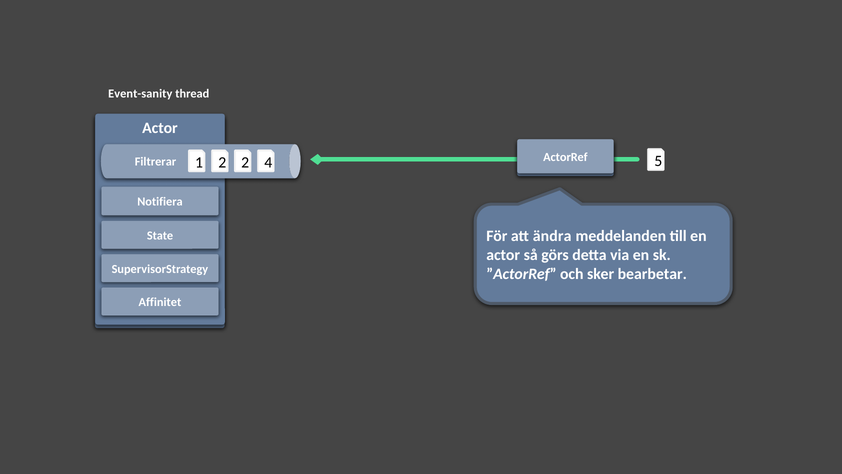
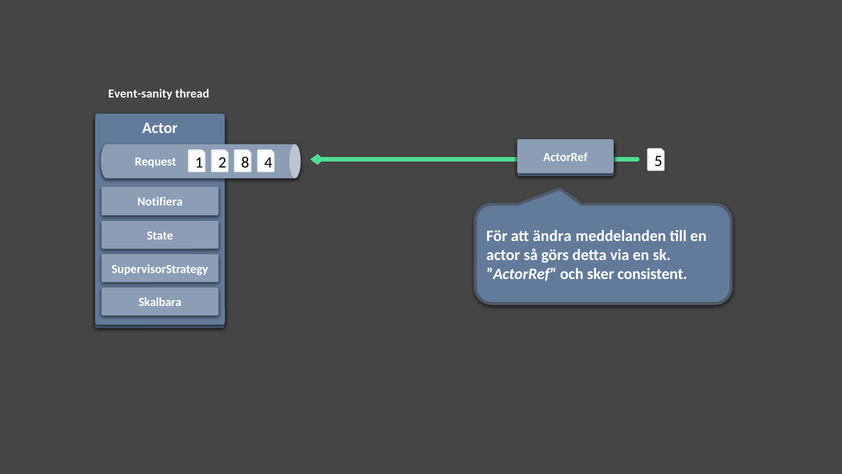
2 2: 2 -> 8 (245, 162)
Filtrerar: Filtrerar -> Request (156, 162)
bearbetar: bearbetar -> consistent (652, 274)
Affinitet: Affinitet -> Skalbara (160, 302)
